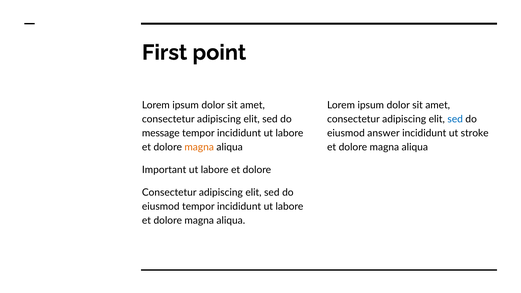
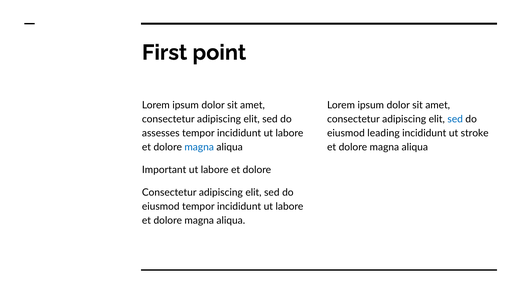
message: message -> assesses (161, 133)
answer: answer -> leading (384, 133)
magna colour: orange -> blue (199, 147)
